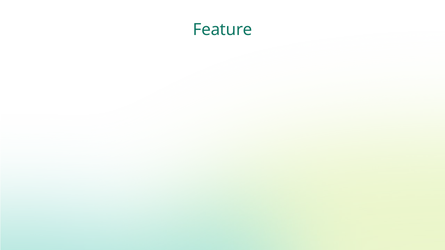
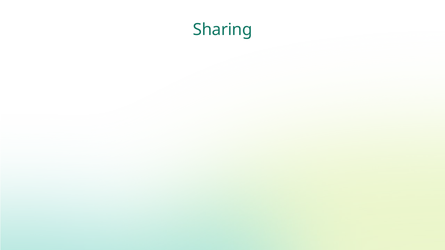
Feature: Feature -> Sharing (223, 30)
